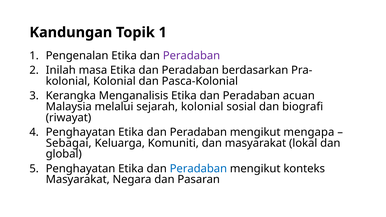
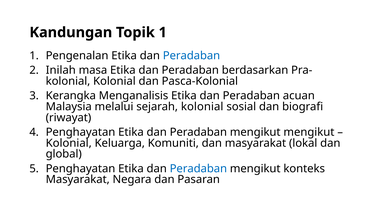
Peradaban colour: purple -> blue (191, 56)
mengikut mengapa: mengapa -> mengikut (309, 132)
Sebagai: Sebagai -> Kolonial (69, 143)
